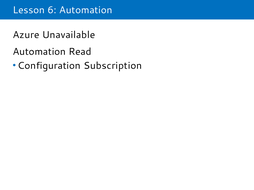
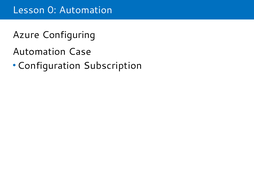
6: 6 -> 0 (52, 10)
Unavailable: Unavailable -> Configuring (69, 35)
Read: Read -> Case (80, 52)
